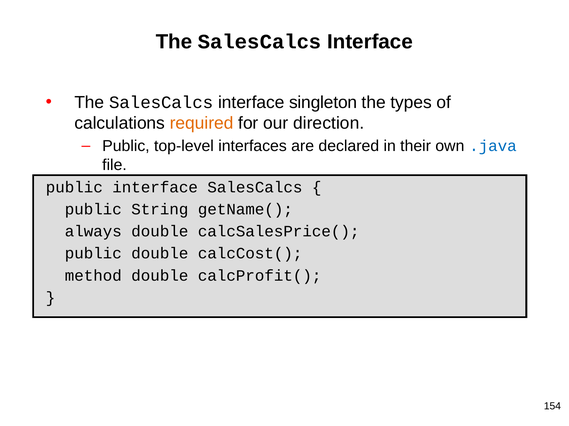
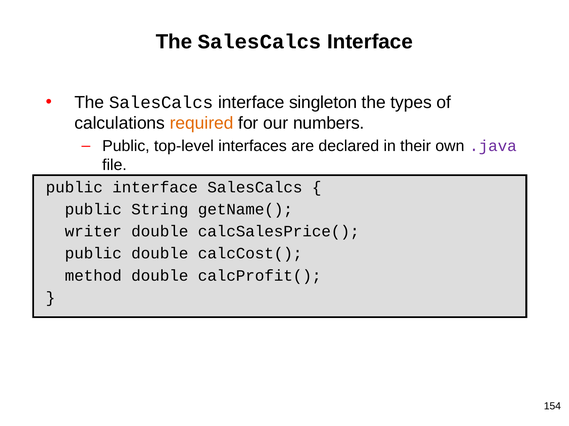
direction: direction -> numbers (329, 123)
.java colour: blue -> purple (493, 146)
always: always -> writer (93, 232)
